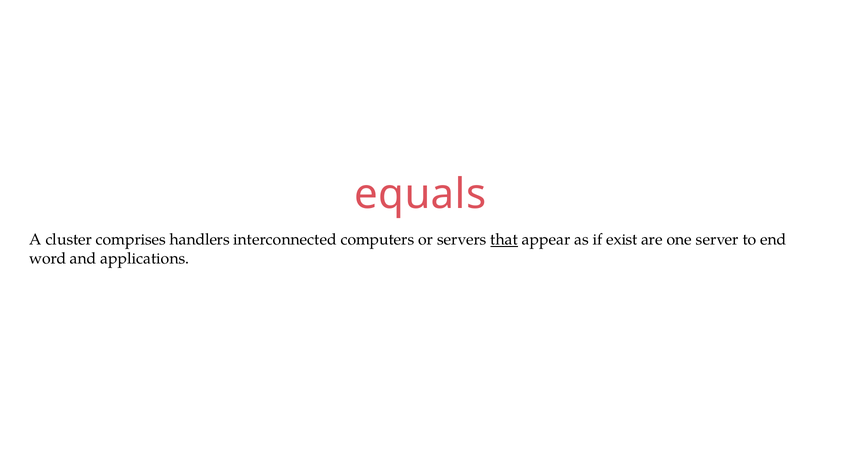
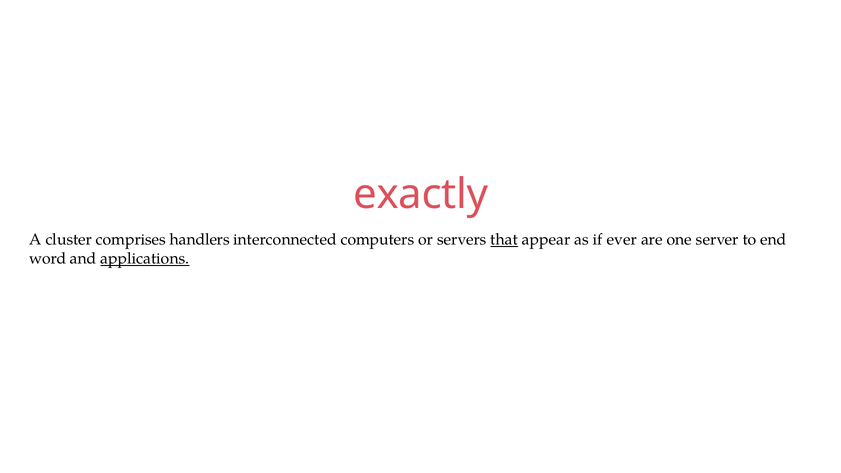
equals: equals -> exactly (421, 194)
exist: exist -> ever (622, 240)
applications underline: none -> present (145, 259)
